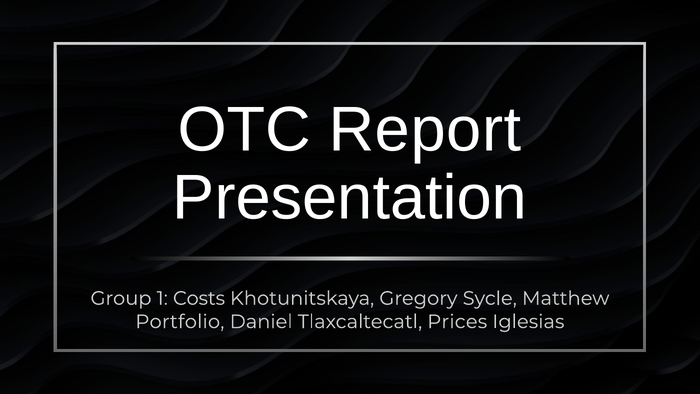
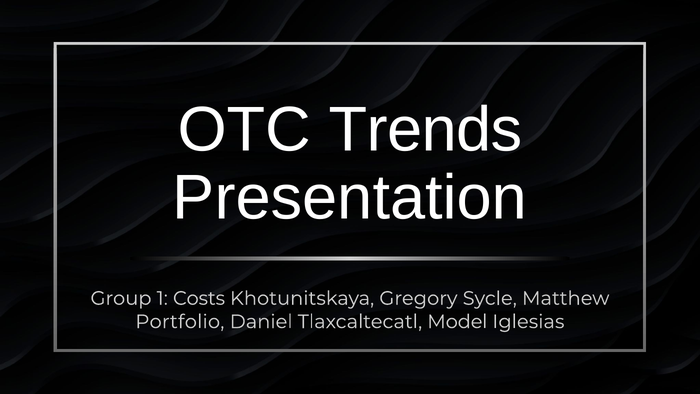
Report: Report -> Trends (426, 130)
Prices: Prices -> Model (457, 322)
